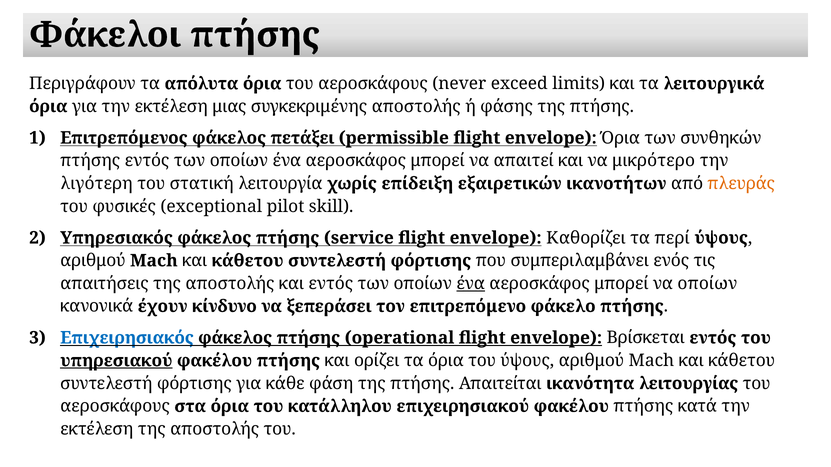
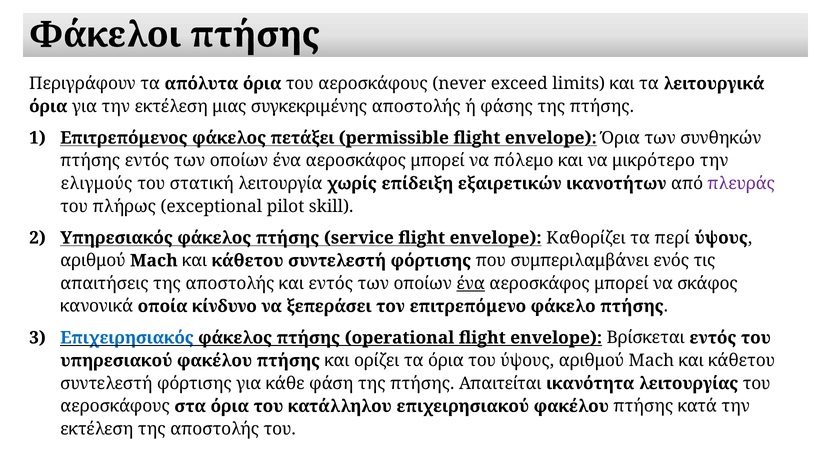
απαιτεί: απαιτεί -> πόλεμο (524, 161)
λιγότερη: λιγότερη -> ελιγμούς (96, 184)
πλευράς colour: orange -> purple (741, 184)
φυσικές: φυσικές -> πλήρως (124, 207)
να οποίων: οποίων -> σκάφος (708, 284)
έχουν: έχουν -> οποία (163, 307)
υπηρεσιακού underline: present -> none (116, 361)
